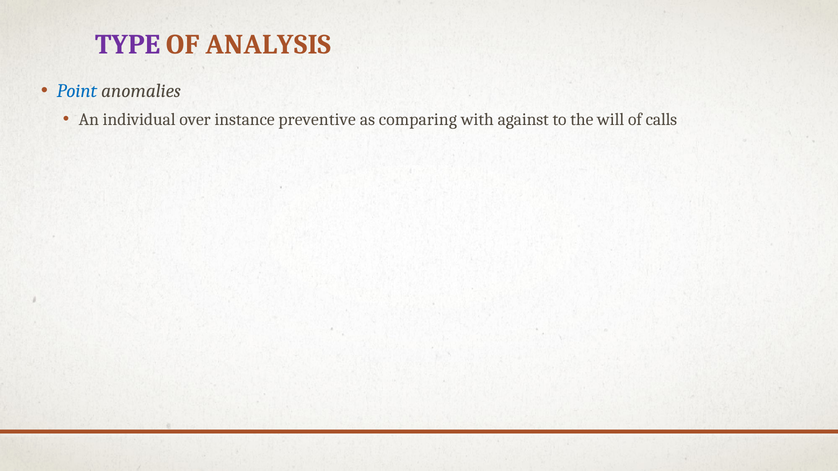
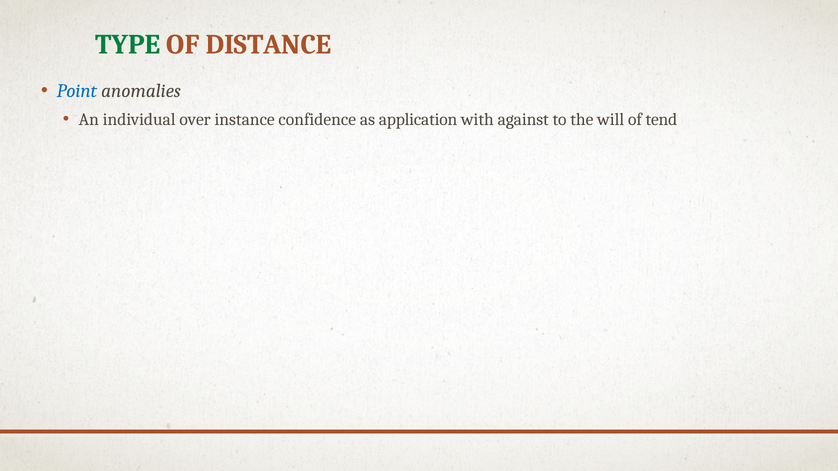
TYPE colour: purple -> green (128, 44)
ANALYSIS: ANALYSIS -> DISTANCE (269, 44)
preventive: preventive -> confidence (317, 120)
comparing: comparing -> application (418, 120)
calls: calls -> tend (661, 120)
